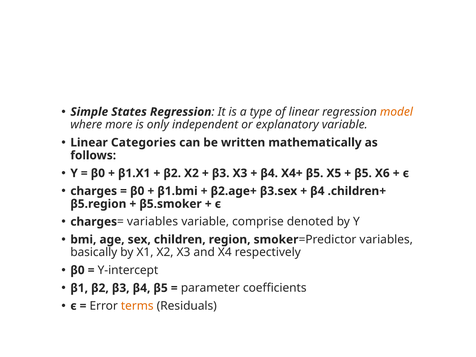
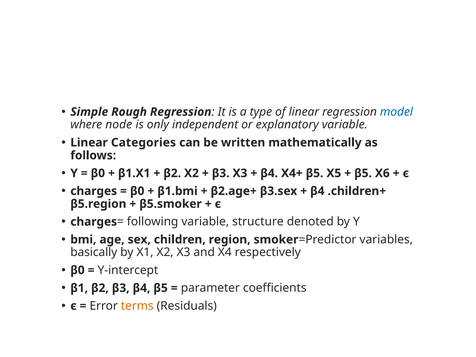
States: States -> Rough (129, 112)
model colour: orange -> blue (396, 112)
more: more -> node (119, 125)
variables: variables -> following (153, 222)
comprise: comprise -> structure (258, 222)
